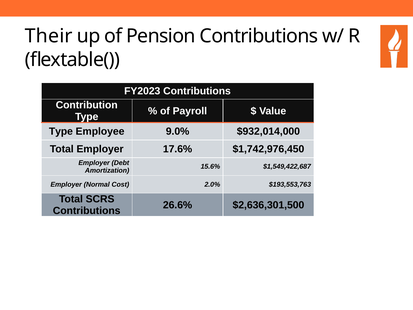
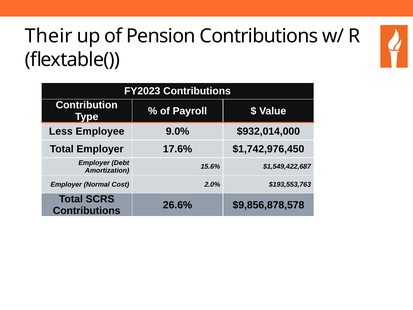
Type: Type -> Less (61, 131)
$2,636,301,500: $2,636,301,500 -> $9,856,878,578 (268, 205)
